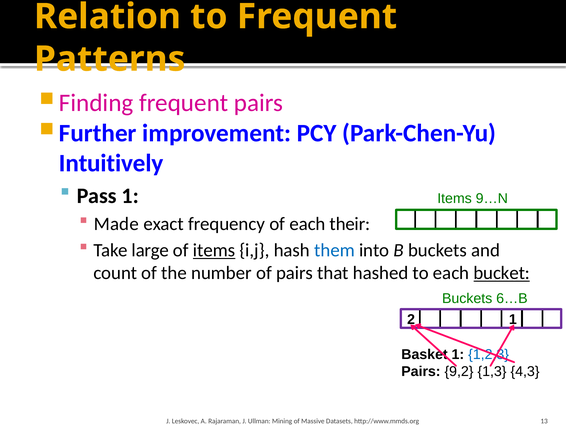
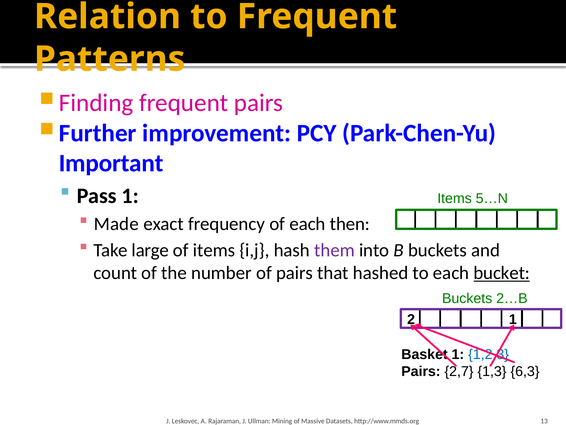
Intuitively: Intuitively -> Important (111, 163)
9…N: 9…N -> 5…N (492, 198)
their: their -> then (350, 224)
items underline: present -> none (214, 250)
them colour: blue -> purple (334, 250)
6…B: 6…B -> 2…B (512, 298)
9,2: 9,2 -> 2,7 (459, 371)
4,3: 4,3 -> 6,3 (525, 371)
